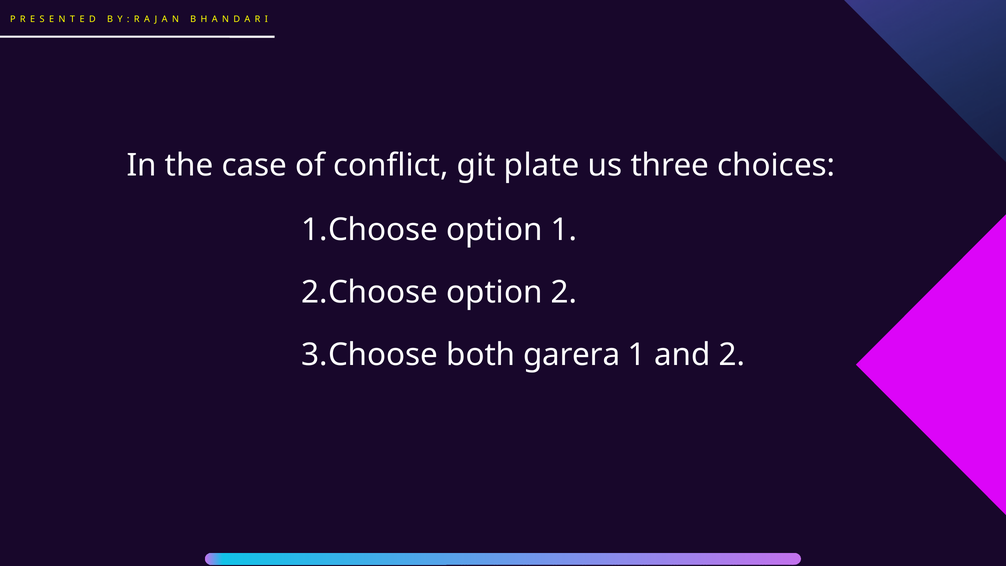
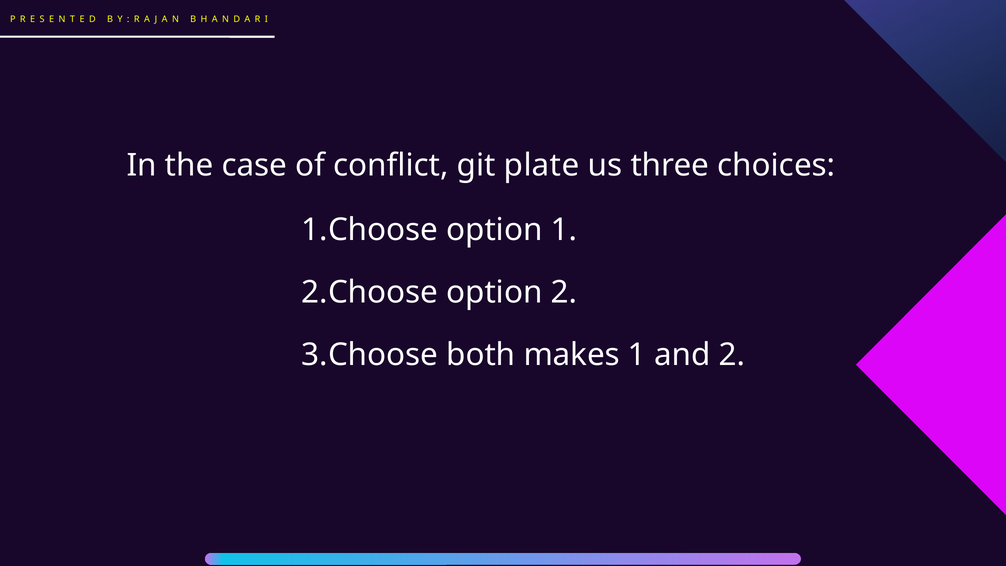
garera: garera -> makes (572, 355)
